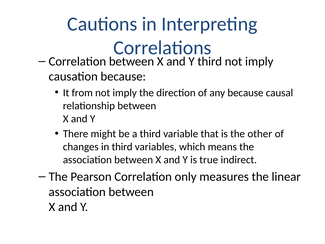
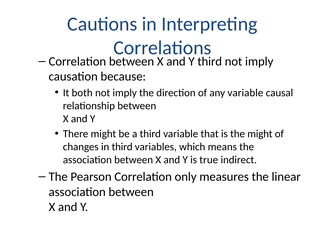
from: from -> both (82, 93)
any because: because -> variable (245, 93)
the other: other -> might (260, 134)
